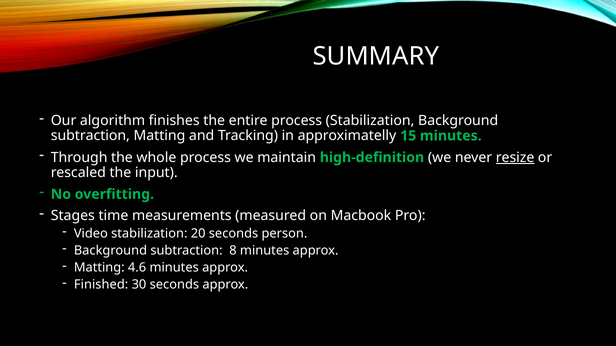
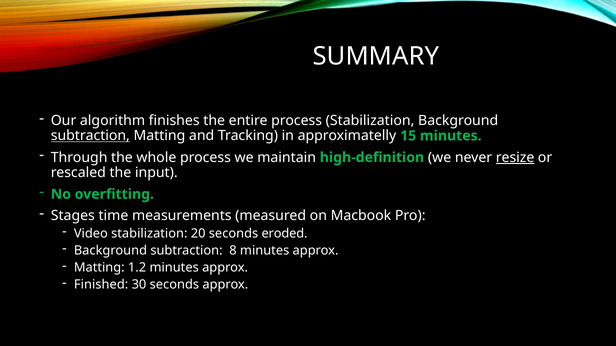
subtraction underline: none -> present (90, 136)
person: person -> eroded (285, 234)
4.6: 4.6 -> 1.2 (137, 268)
